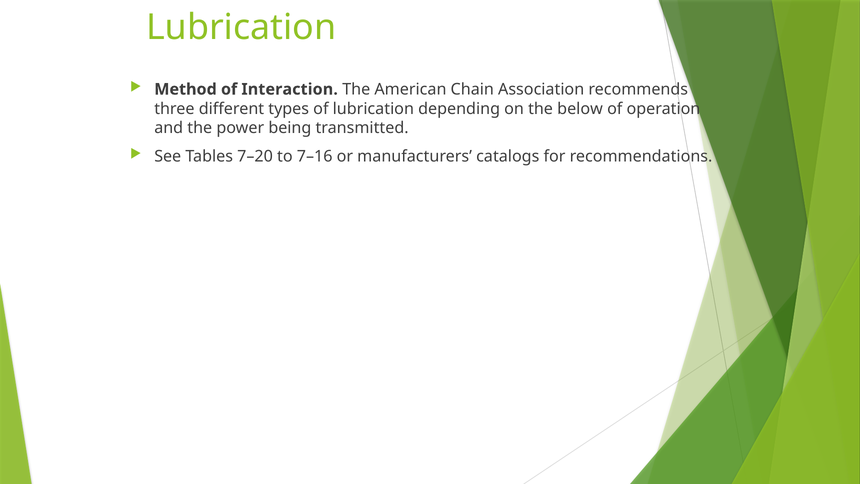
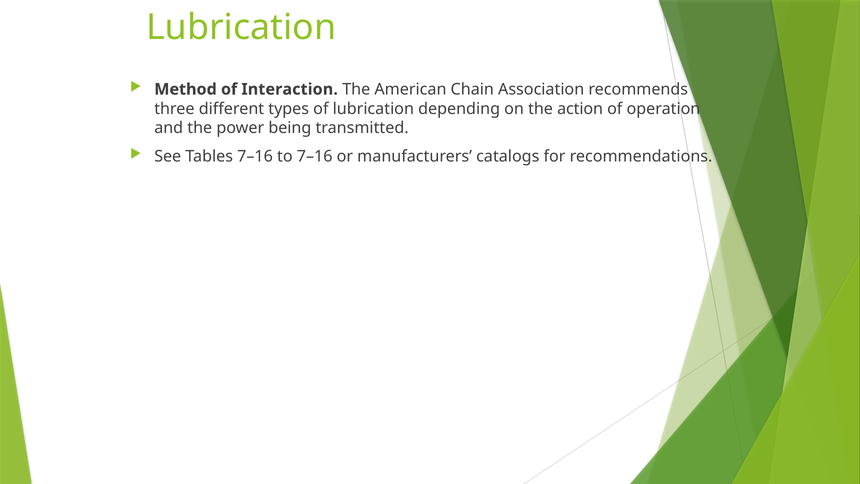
below: below -> action (580, 109)
Tables 7–20: 7–20 -> 7–16 (255, 156)
